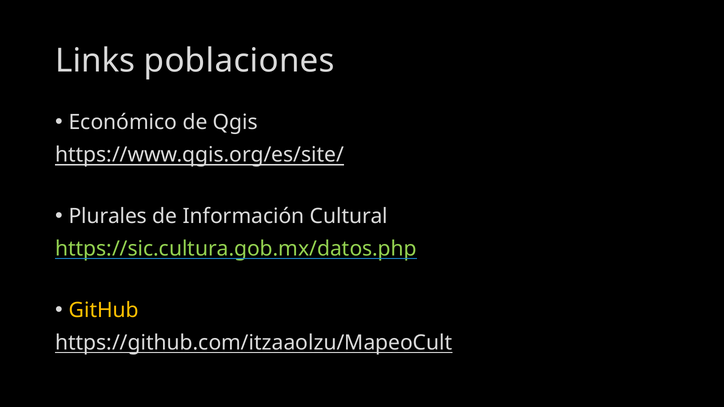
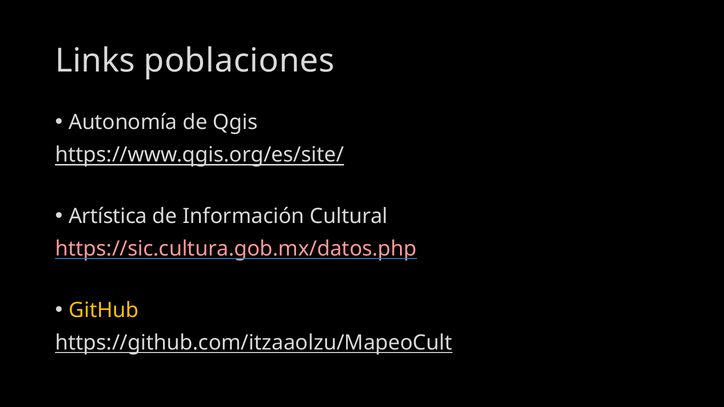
Económico: Económico -> Autonomía (123, 122)
Plurales: Plurales -> Artística (108, 216)
https://sic.cultura.gob.mx/datos.php colour: light green -> pink (236, 249)
